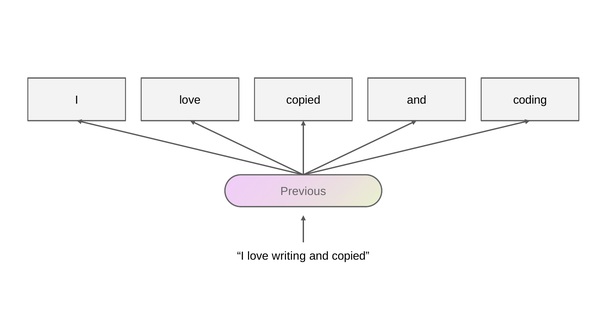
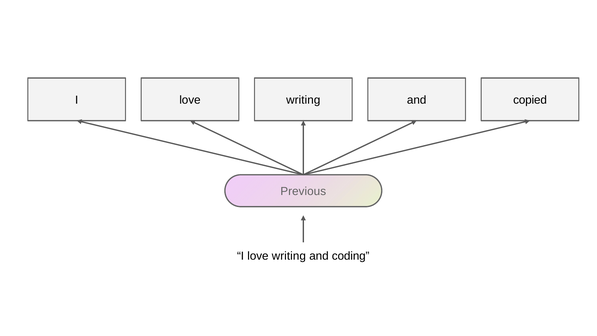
copied: copied -> writing (303, 100)
coding: coding -> copied (530, 100)
and copied: copied -> coding (351, 256)
